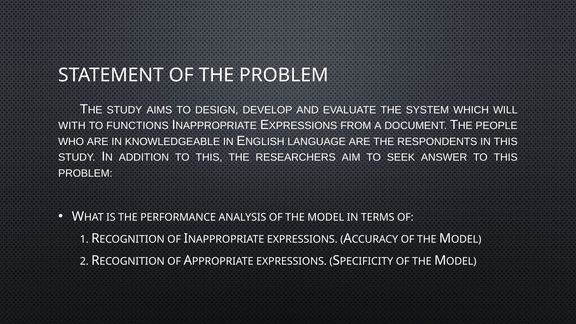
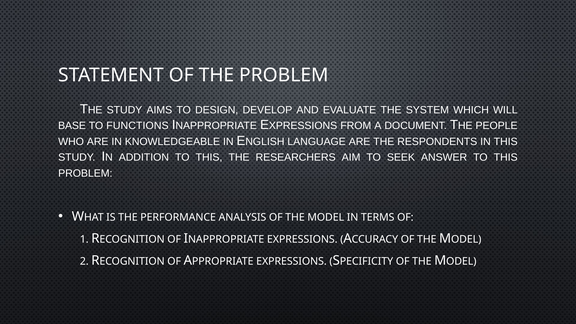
WITH: WITH -> BASE (72, 126)
